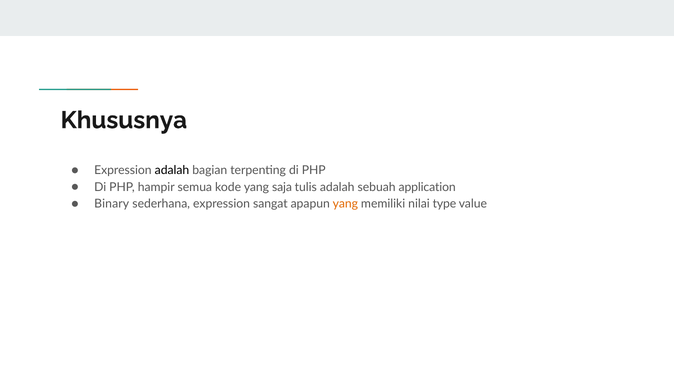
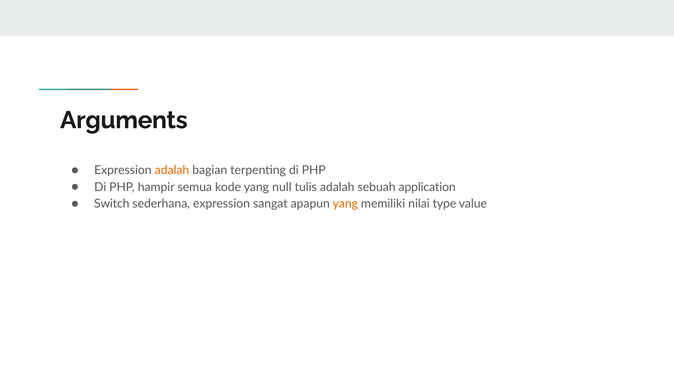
Khususnya: Khususnya -> Arguments (124, 120)
adalah colour: black -> orange (172, 170)
saja: saja -> null (282, 187)
Binary: Binary -> Switch (112, 204)
